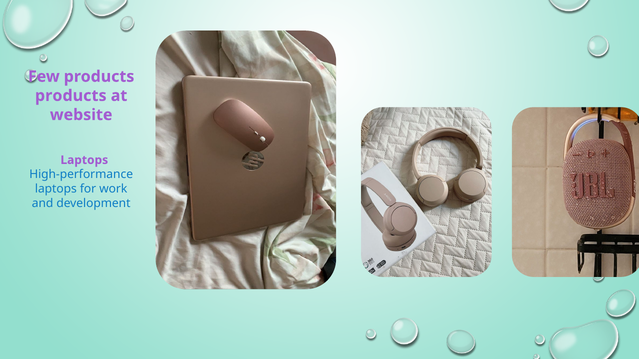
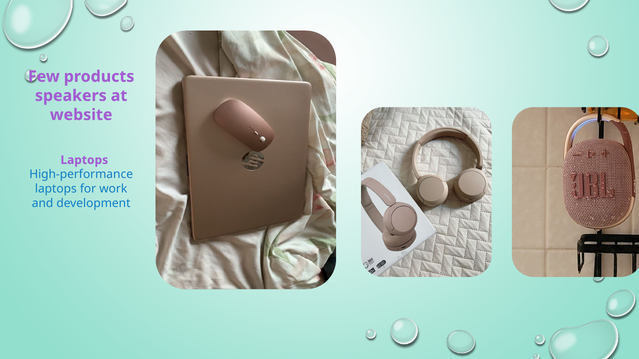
products: products -> speakers (71, 96)
